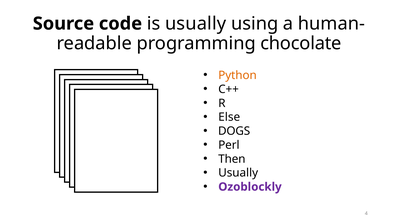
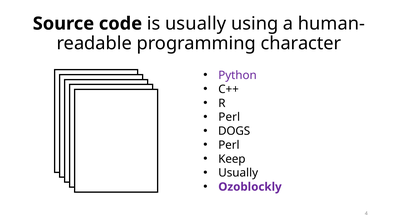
chocolate: chocolate -> character (301, 43)
Python colour: orange -> purple (237, 75)
Else: Else -> Perl (229, 117)
Then: Then -> Keep (232, 159)
